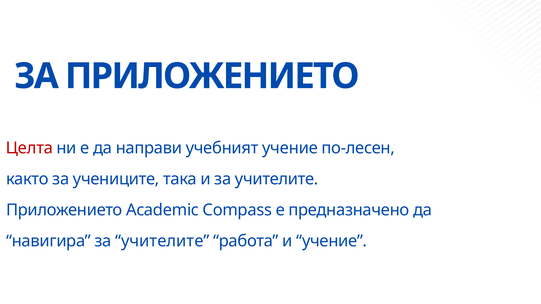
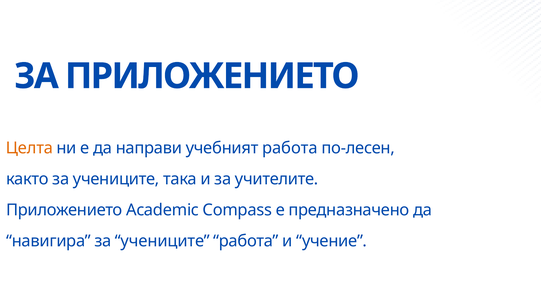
Целта colour: red -> orange (30, 148)
учебният учение: учение -> работа (290, 148)
навигира за учителите: учителите -> учениците (162, 241)
